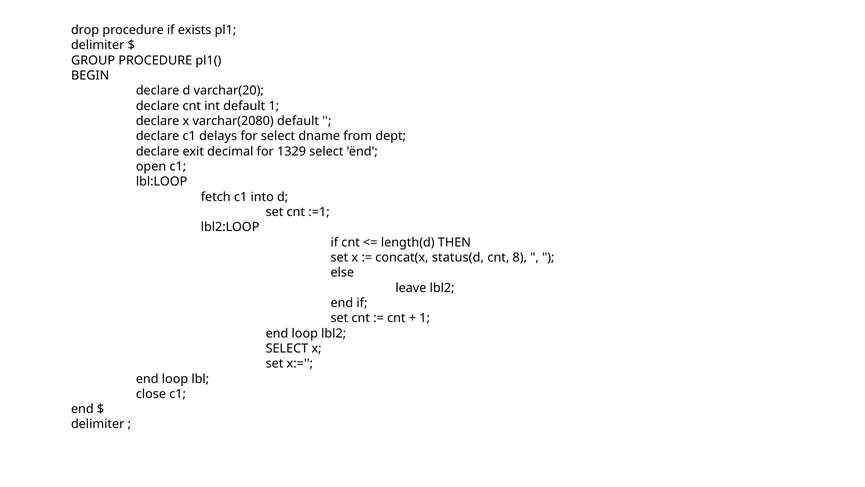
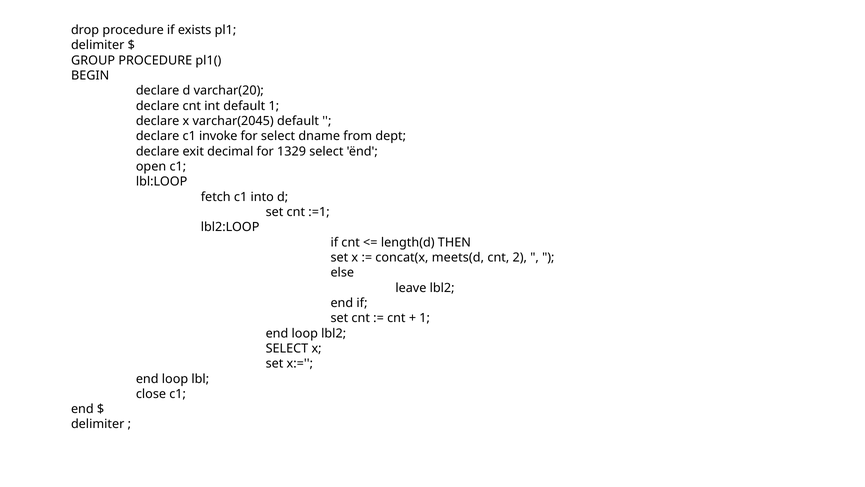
varchar(2080: varchar(2080 -> varchar(2045 (233, 121)
delays: delays -> invoke (218, 136)
status(d: status(d -> meets(d (458, 257)
8: 8 -> 2 (520, 257)
